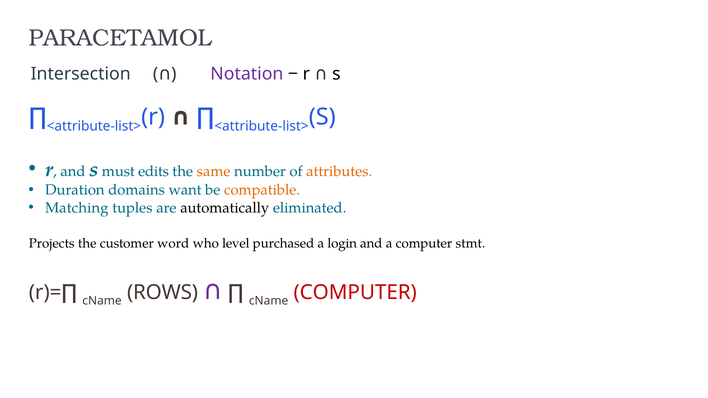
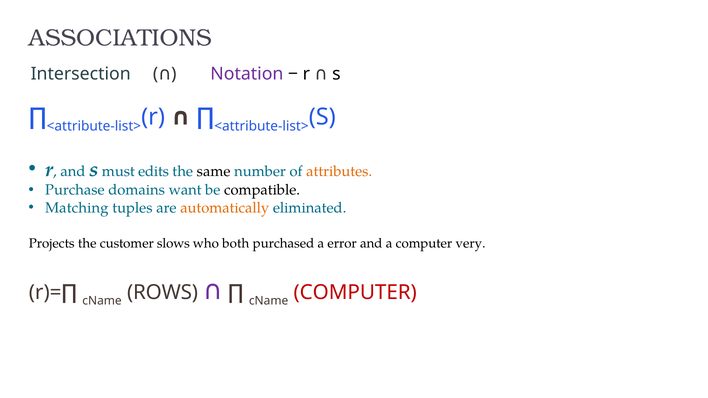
PARACETAMOL: PARACETAMOL -> ASSOCIATIONS (120, 38)
same colour: orange -> black (214, 171)
Duration: Duration -> Purchase (75, 190)
compatible colour: orange -> black (262, 190)
automatically colour: black -> orange (225, 208)
word: word -> slows (173, 244)
level: level -> both (236, 244)
login: login -> error (342, 244)
stmt: stmt -> very (471, 244)
